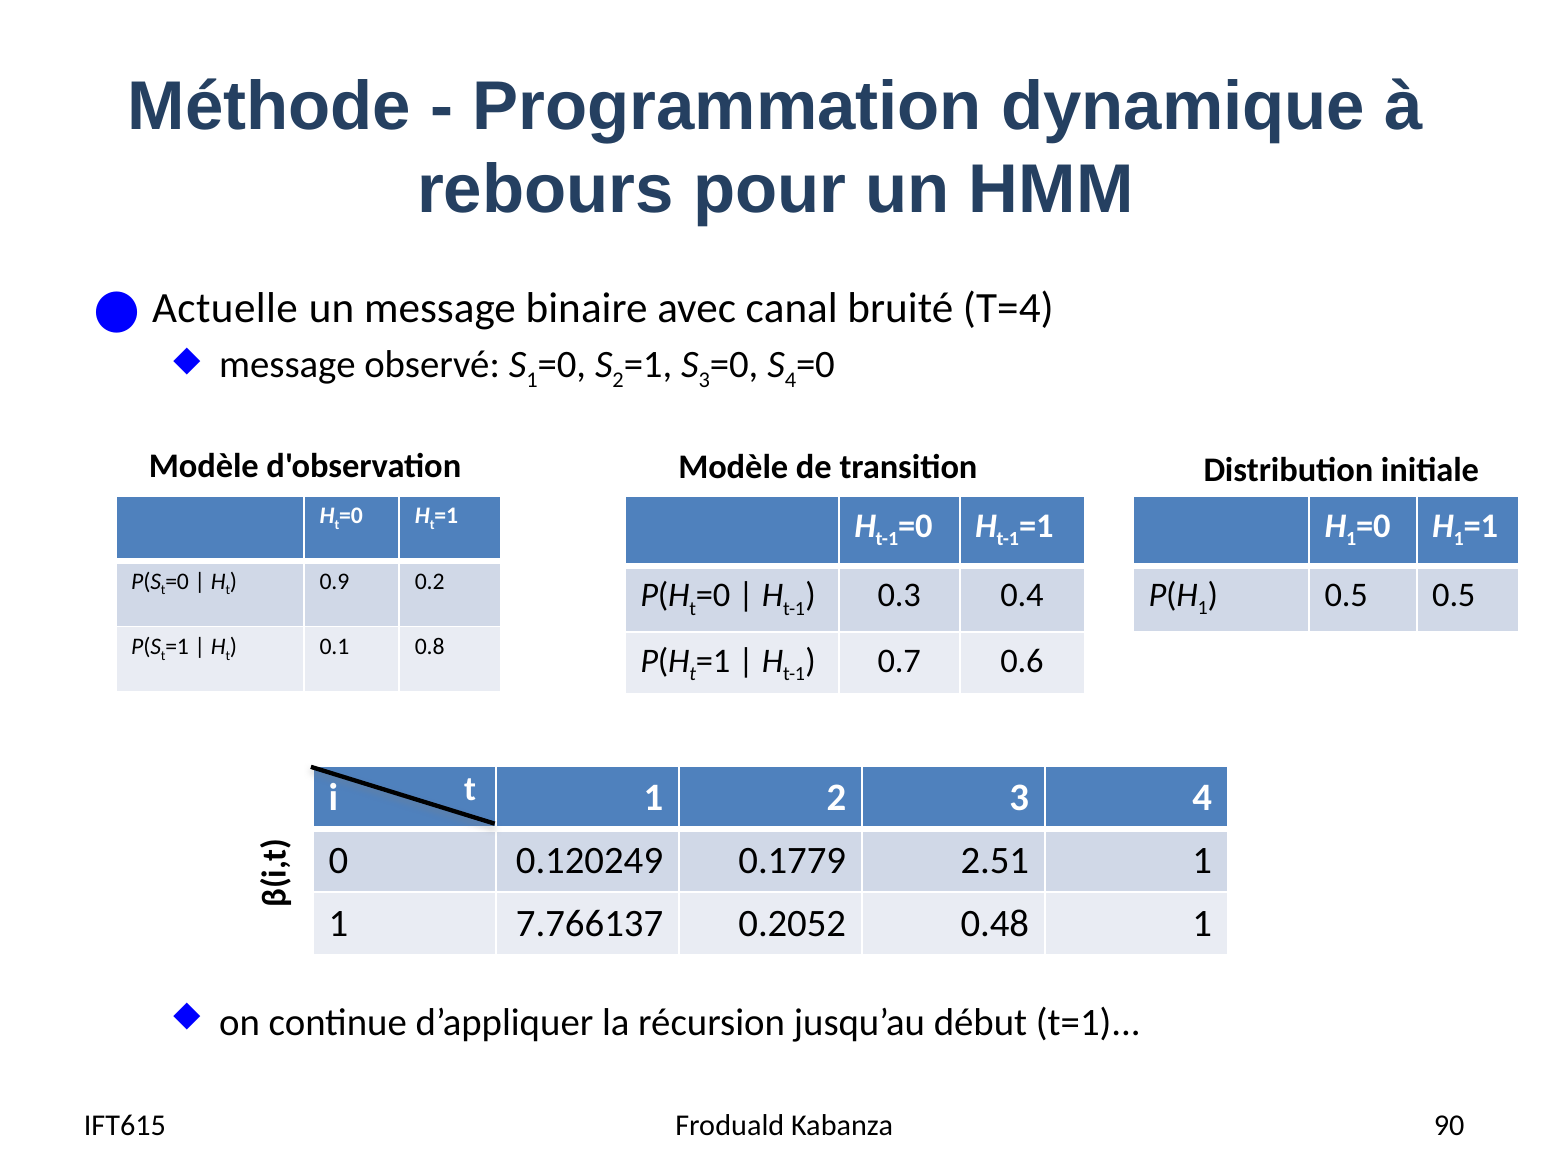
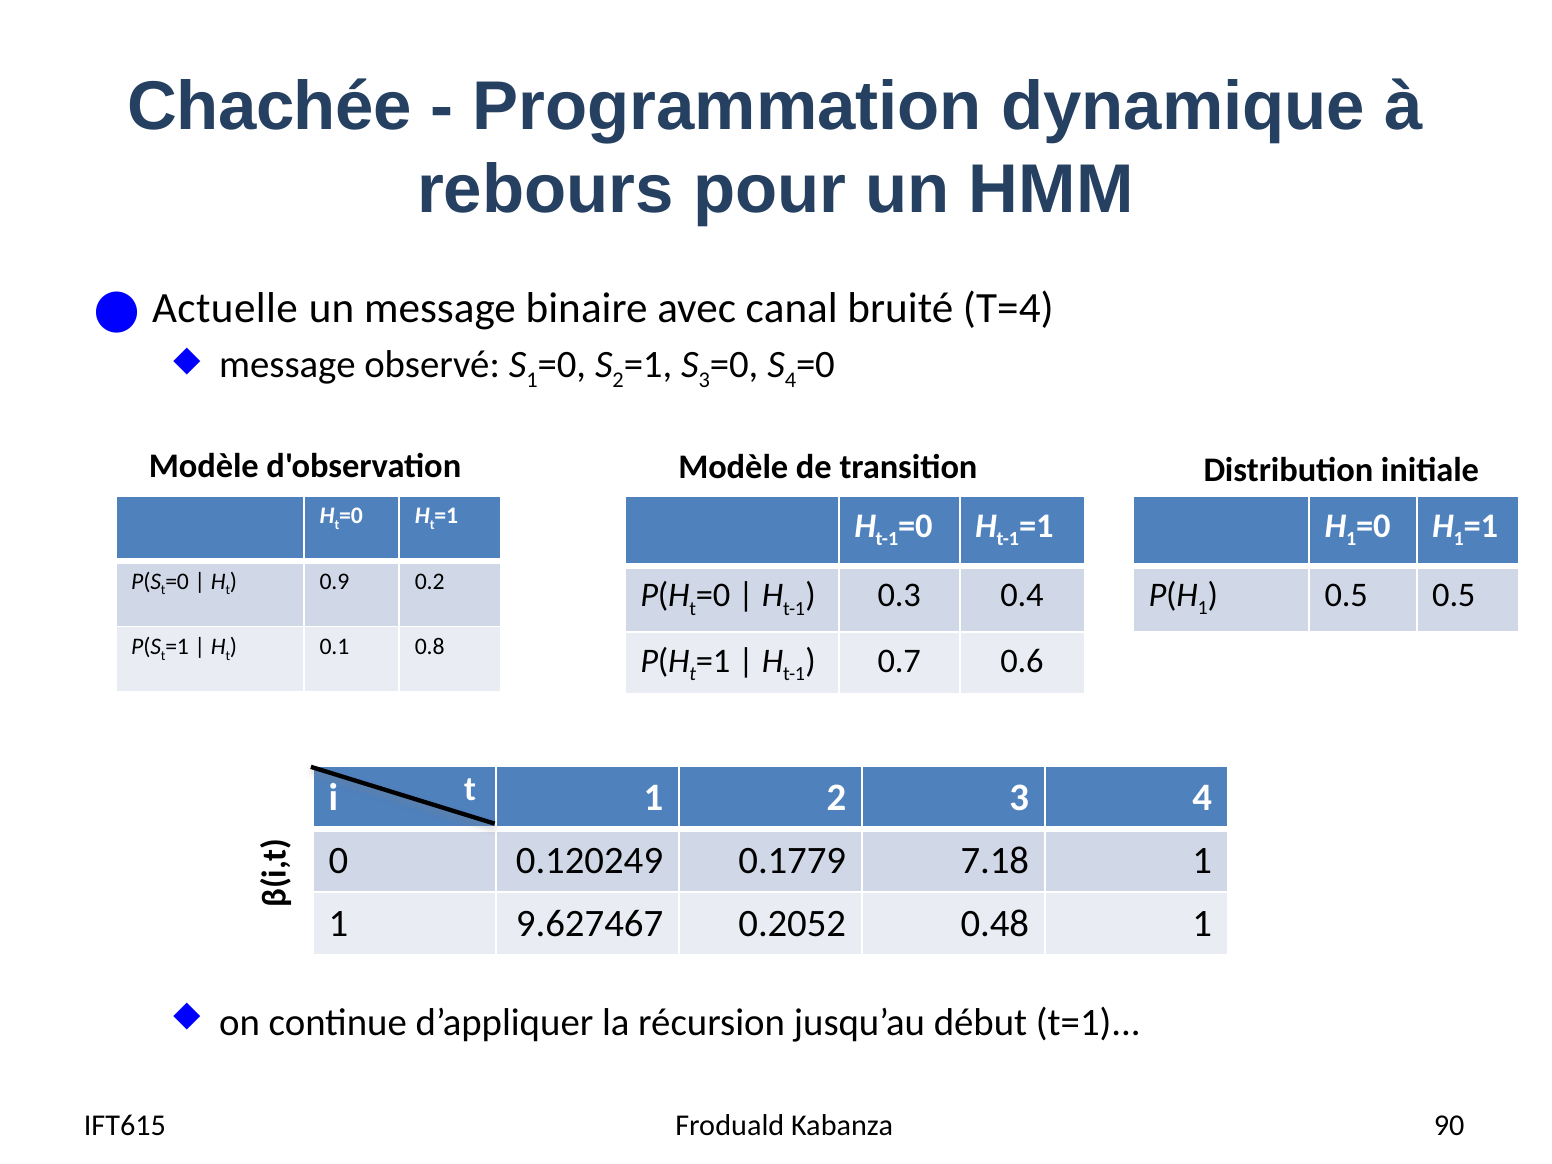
Méthode: Méthode -> Chachée (270, 107)
2.51: 2.51 -> 7.18 (995, 861)
7.766137: 7.766137 -> 9.627467 (590, 924)
